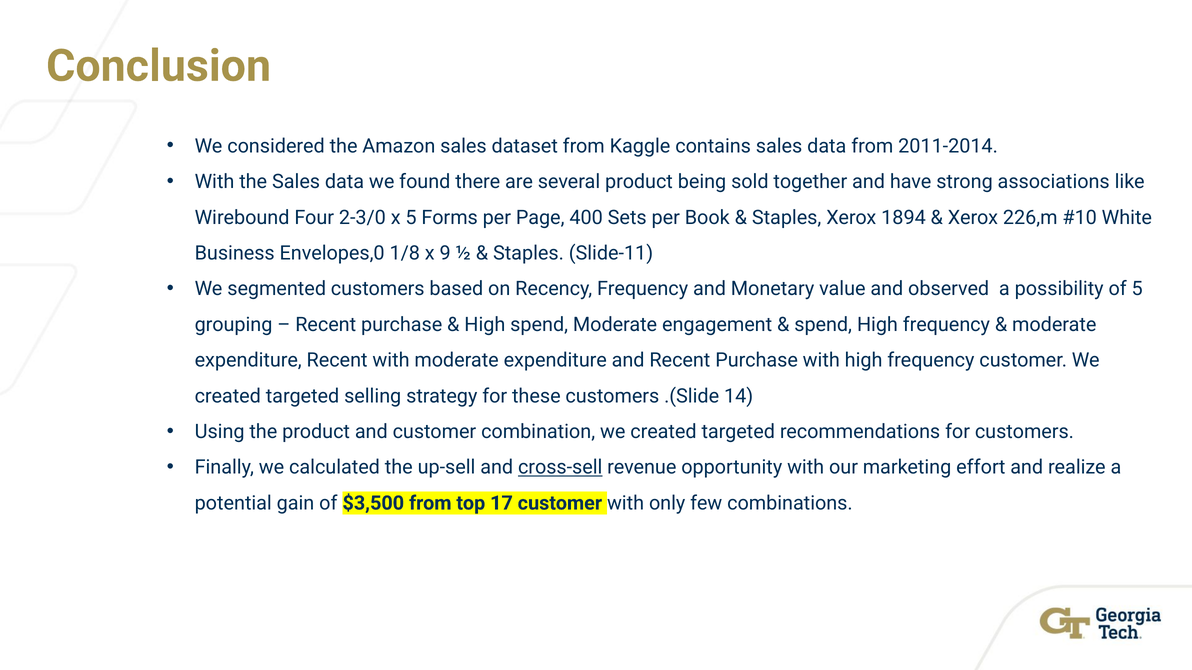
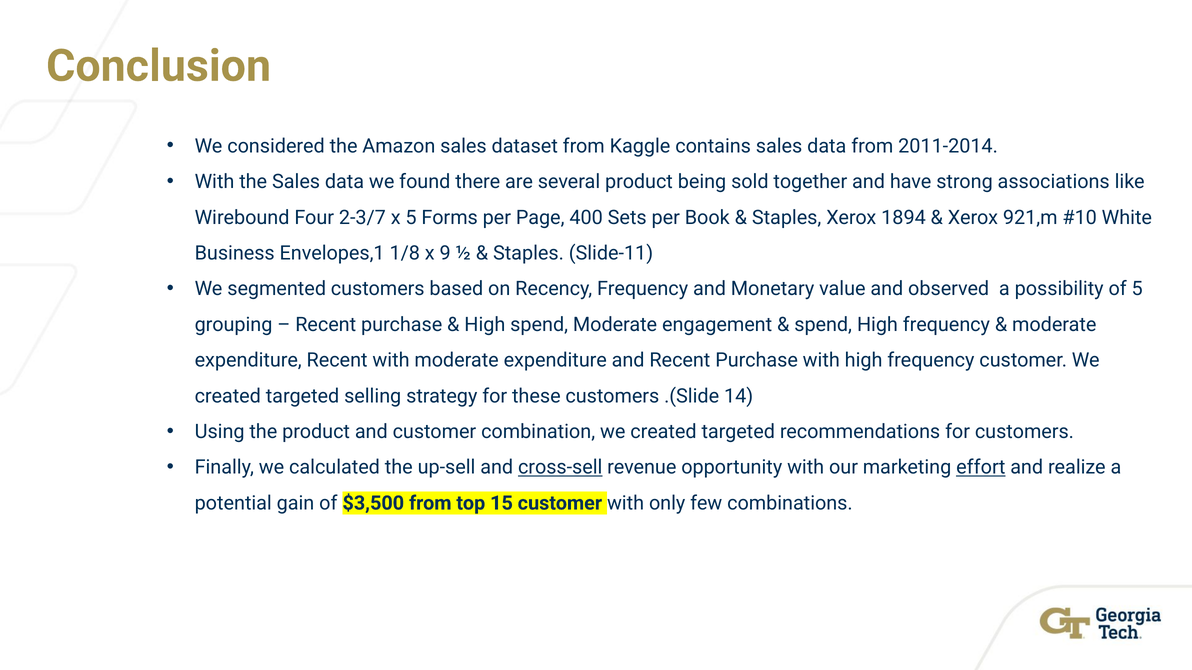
2-3/0: 2-3/0 -> 2-3/7 (362, 218)
226,m: 226,m -> 921,m (1030, 218)
Envelopes,0: Envelopes,0 -> Envelopes,1 (332, 253)
effort underline: none -> present (981, 468)
17: 17 -> 15 (501, 503)
